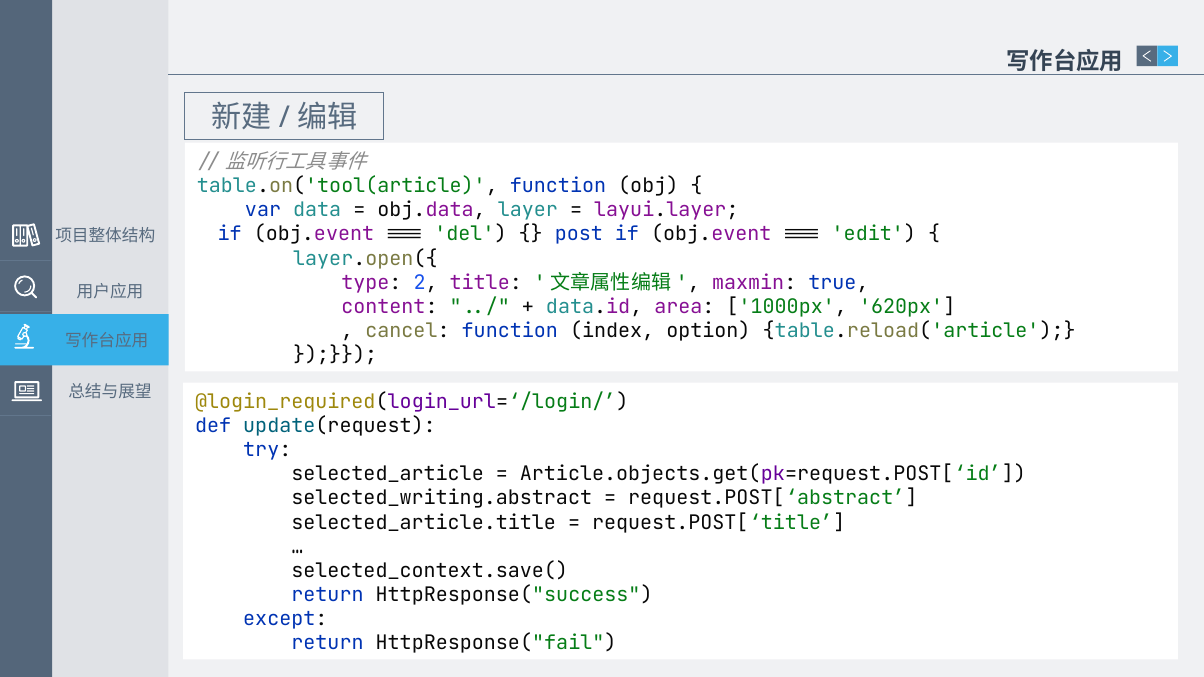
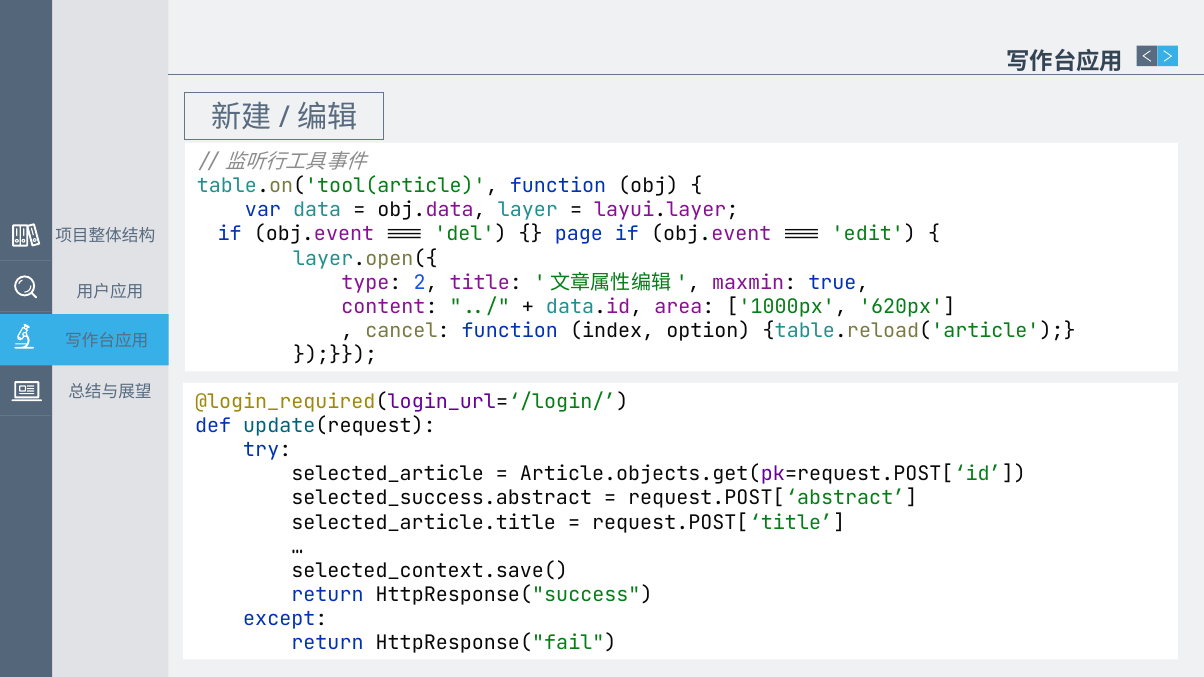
post: post -> page (579, 234)
selected_writing.abstract: selected_writing.abstract -> selected_success.abstract (442, 498)
